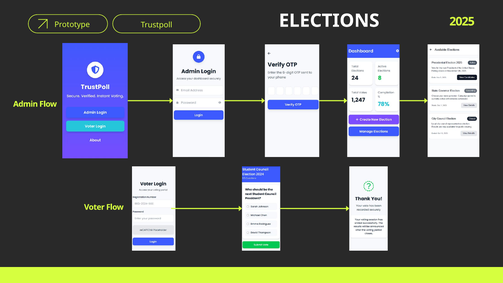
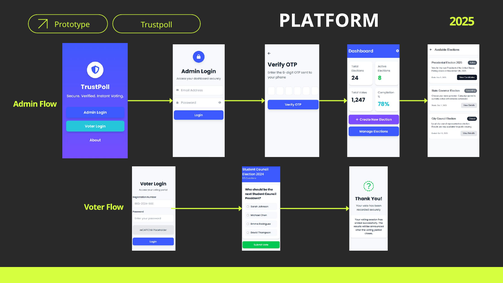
ELECTIONS: ELECTIONS -> PLATFORM (329, 21)
